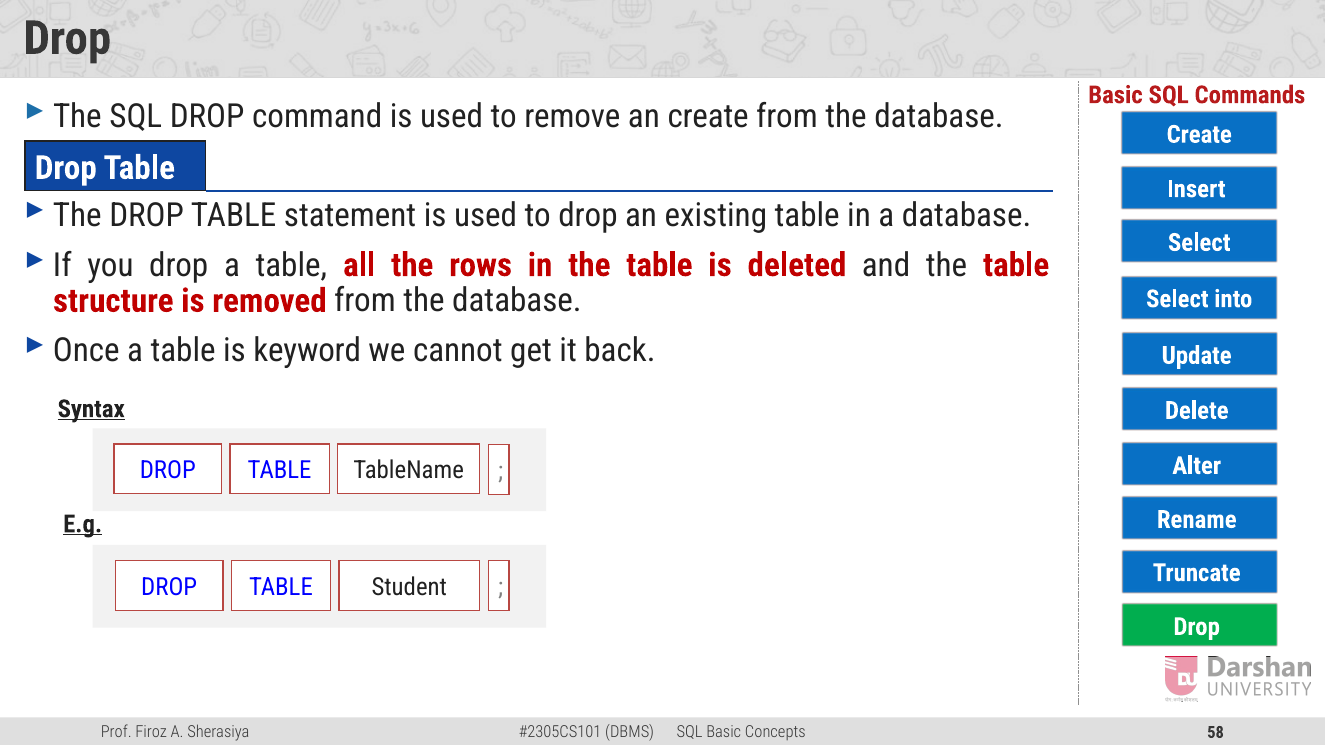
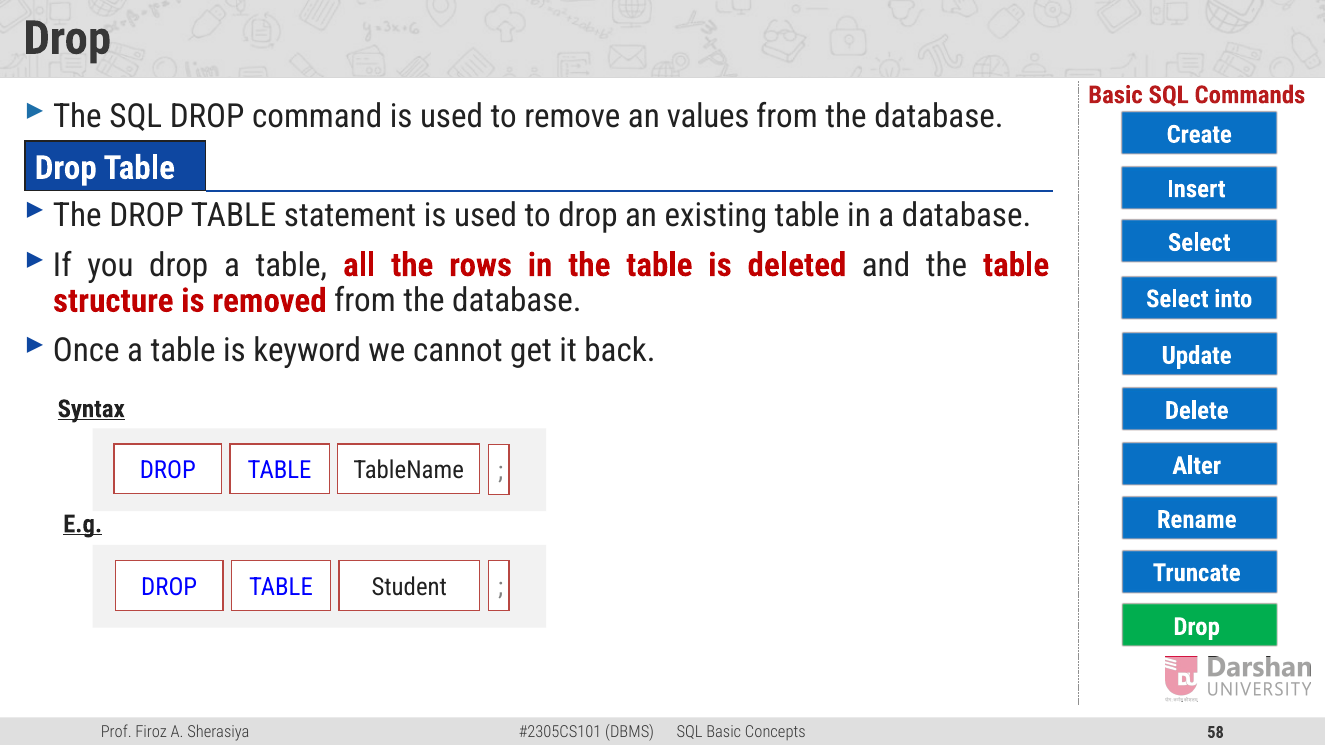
an create: create -> values (708, 116)
